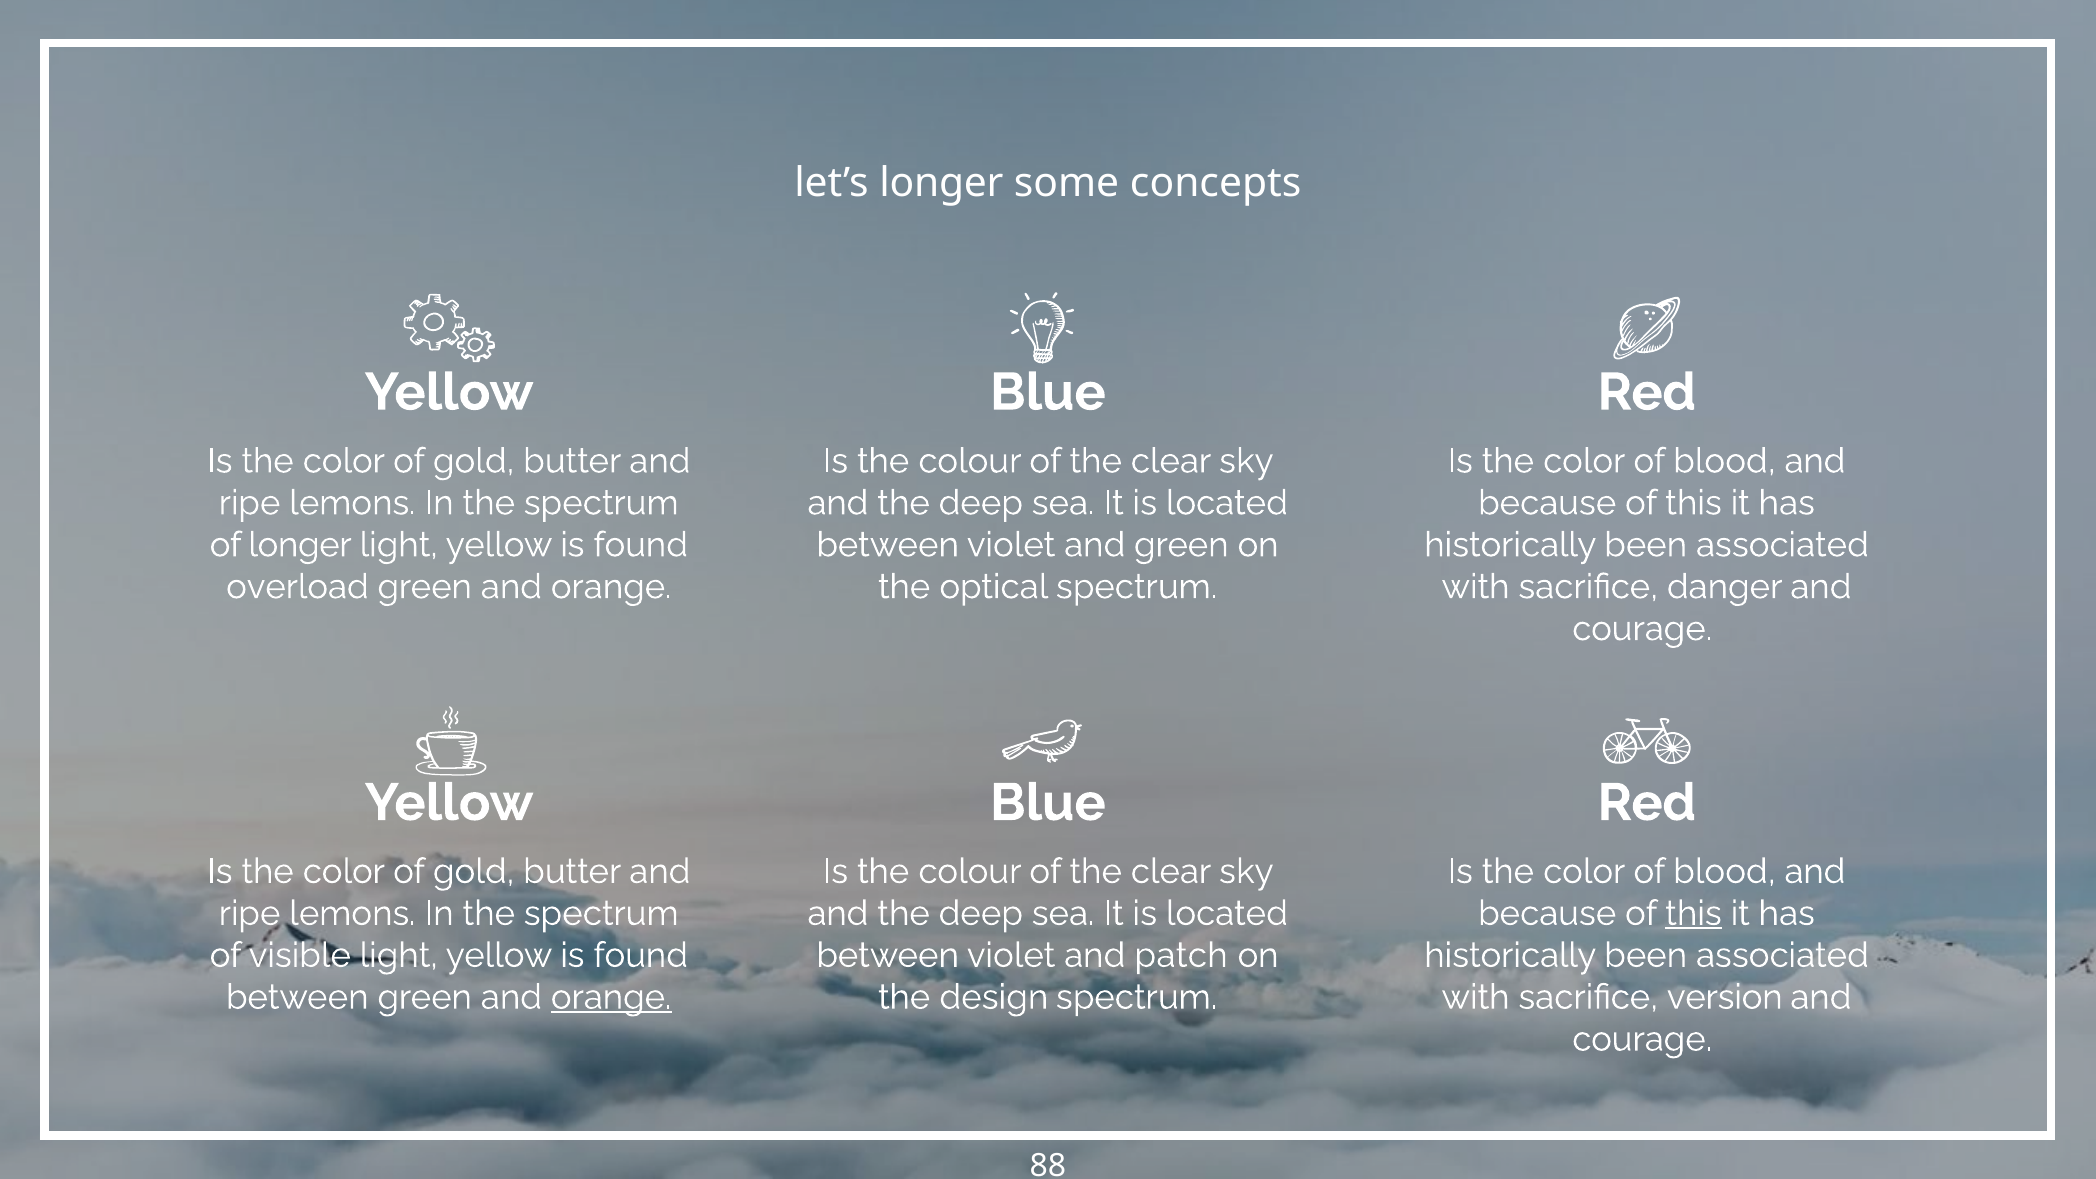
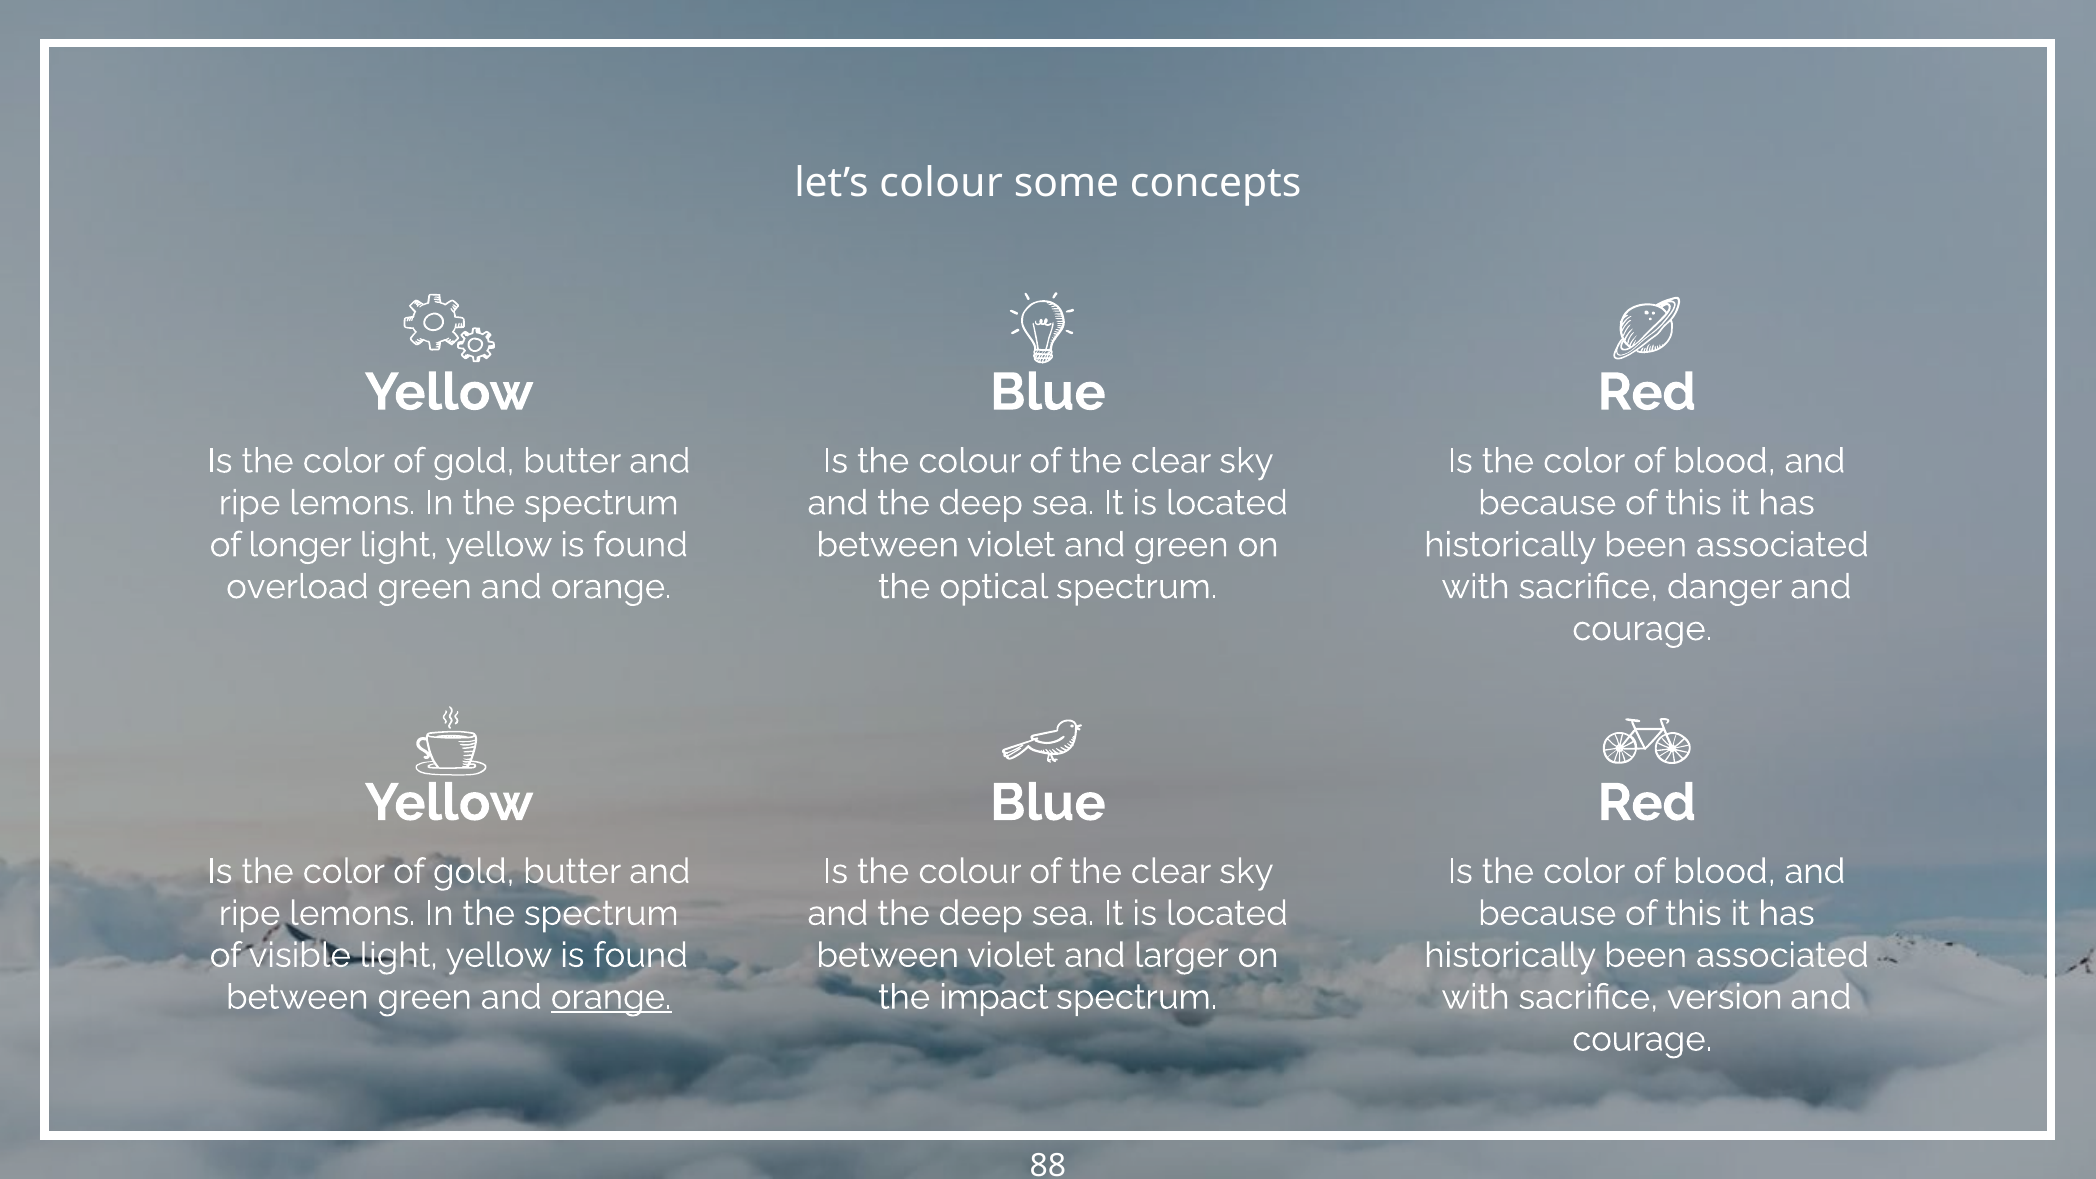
let’s longer: longer -> colour (941, 183)
this underline: present -> none (1693, 913)
patch: patch -> larger (1181, 955)
design: design -> impact (994, 997)
